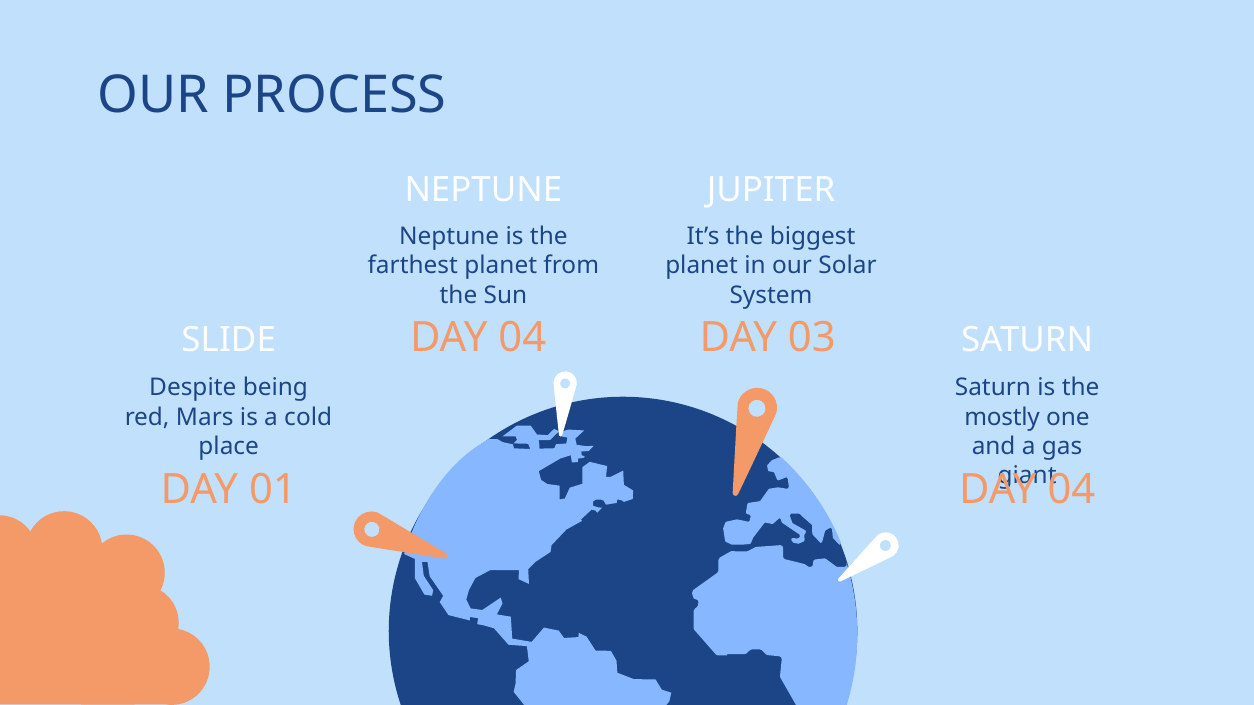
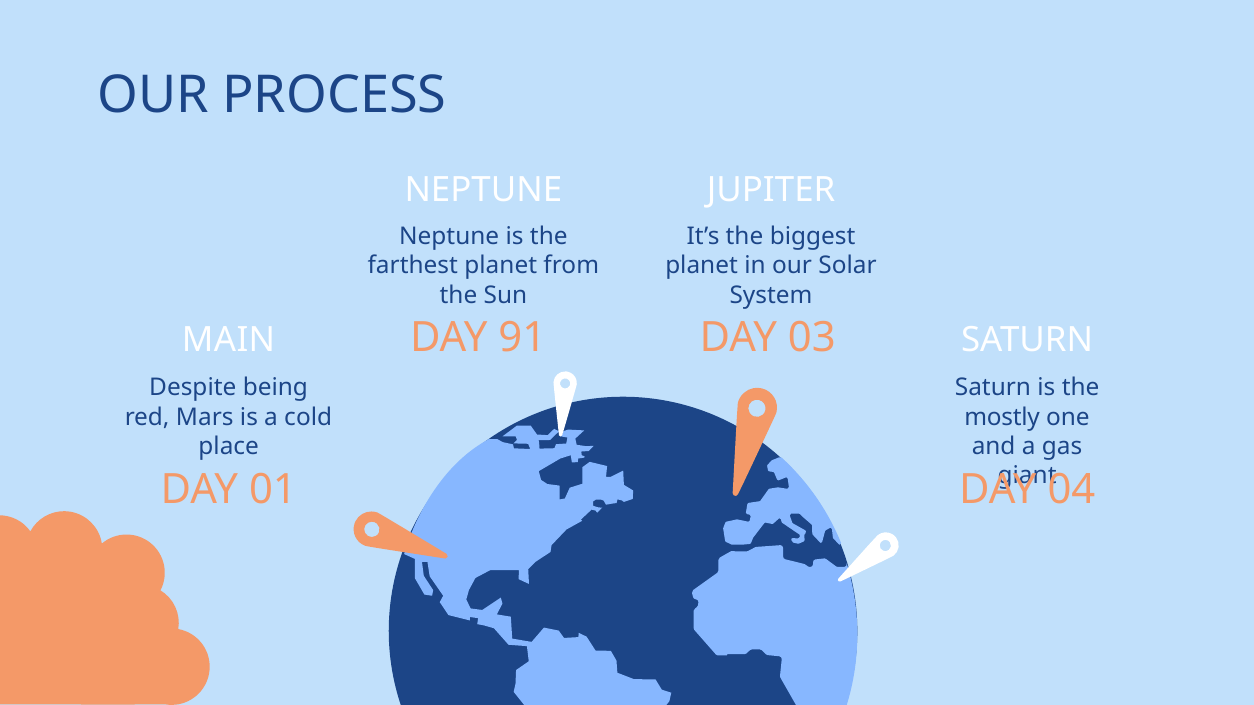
04: 04 -> 91 (522, 338)
SLIDE: SLIDE -> MAIN (229, 340)
